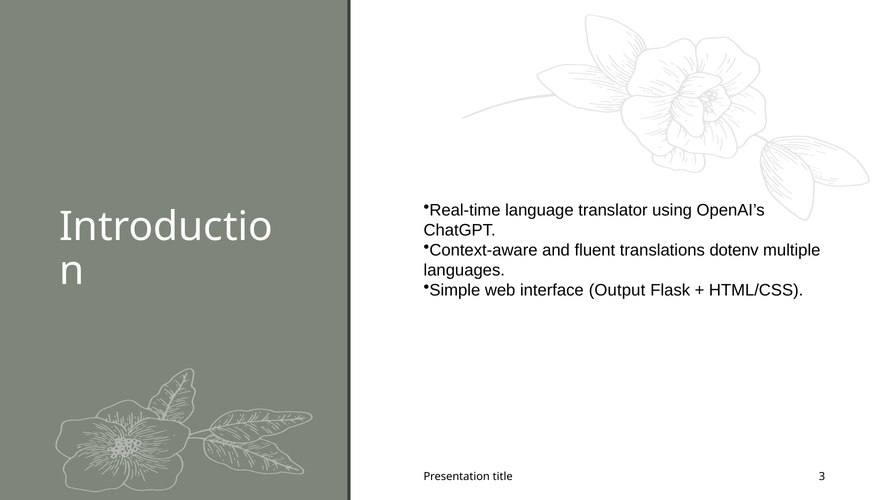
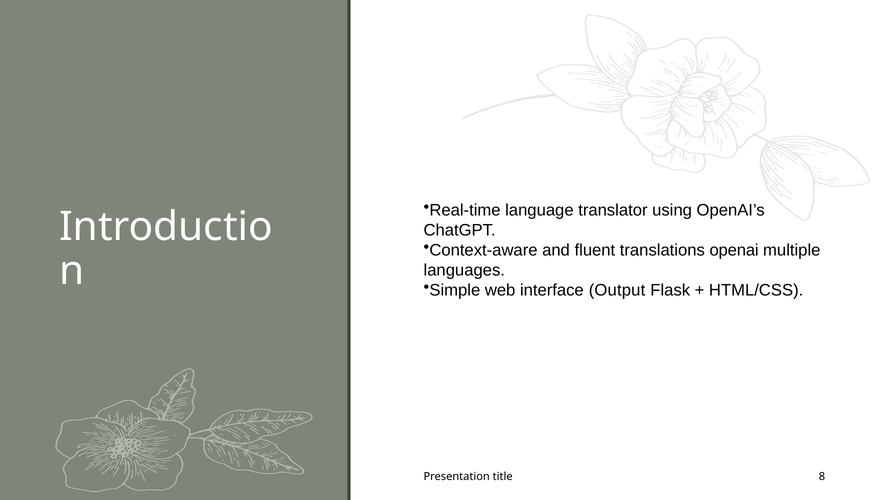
dotenv: dotenv -> openai (734, 250)
3: 3 -> 8 (822, 476)
